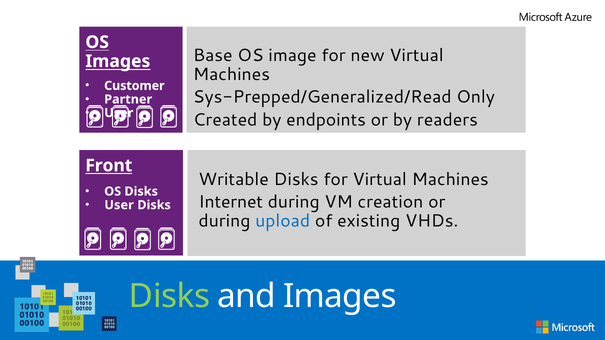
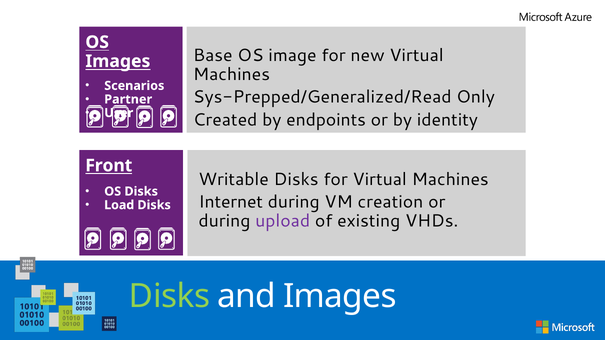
Customer: Customer -> Scenarios (134, 86)
readers: readers -> identity (447, 120)
User: User -> Load (119, 205)
upload colour: blue -> purple (283, 221)
